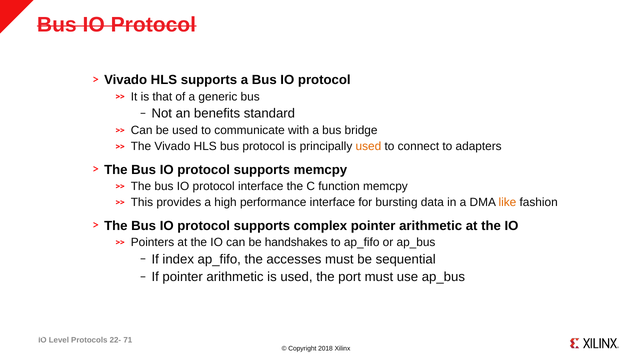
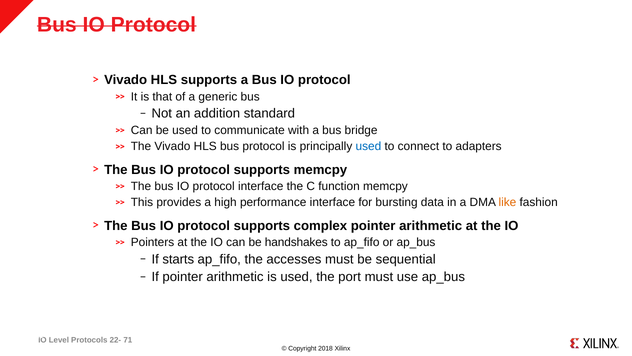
benefits: benefits -> addition (217, 113)
used colour: orange -> blue (368, 146)
index: index -> starts (178, 259)
